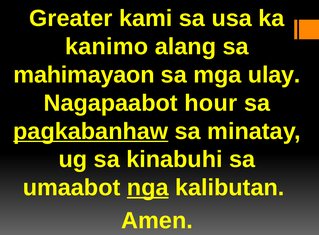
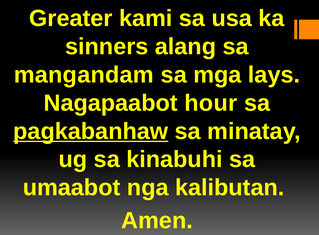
kanimo: kanimo -> sinners (107, 47)
mahimayaon: mahimayaon -> mangandam (84, 75)
ulay: ulay -> lays (274, 75)
nga underline: present -> none (148, 187)
